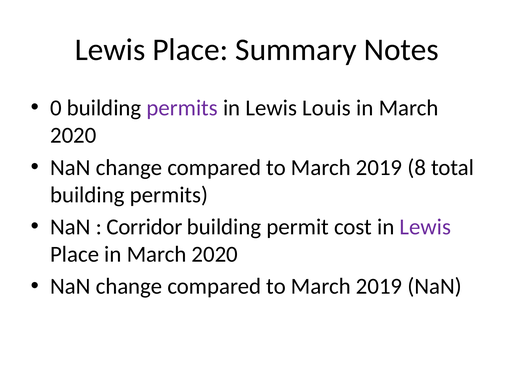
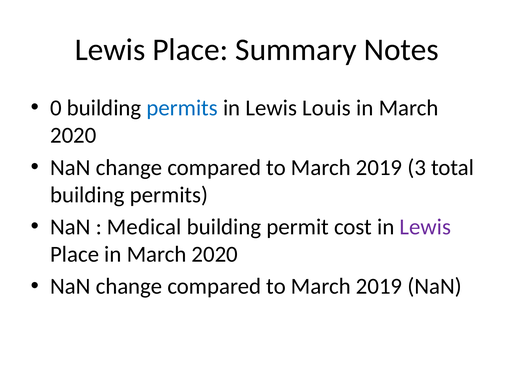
permits colour: purple -> blue (182, 108)
8: 8 -> 3 (417, 167)
Corridor: Corridor -> Medical (144, 227)
